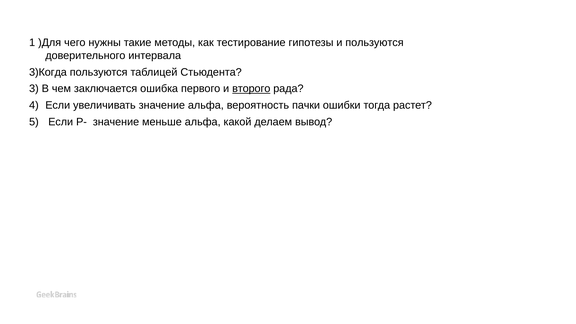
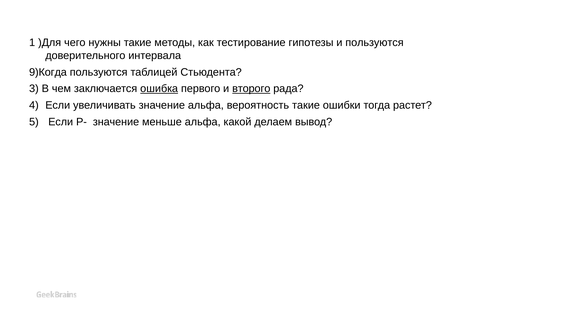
3)Когда: 3)Когда -> 9)Когда (48, 72)
ошибка underline: none -> present (159, 89)
вероятность пачки: пачки -> такие (306, 105)
